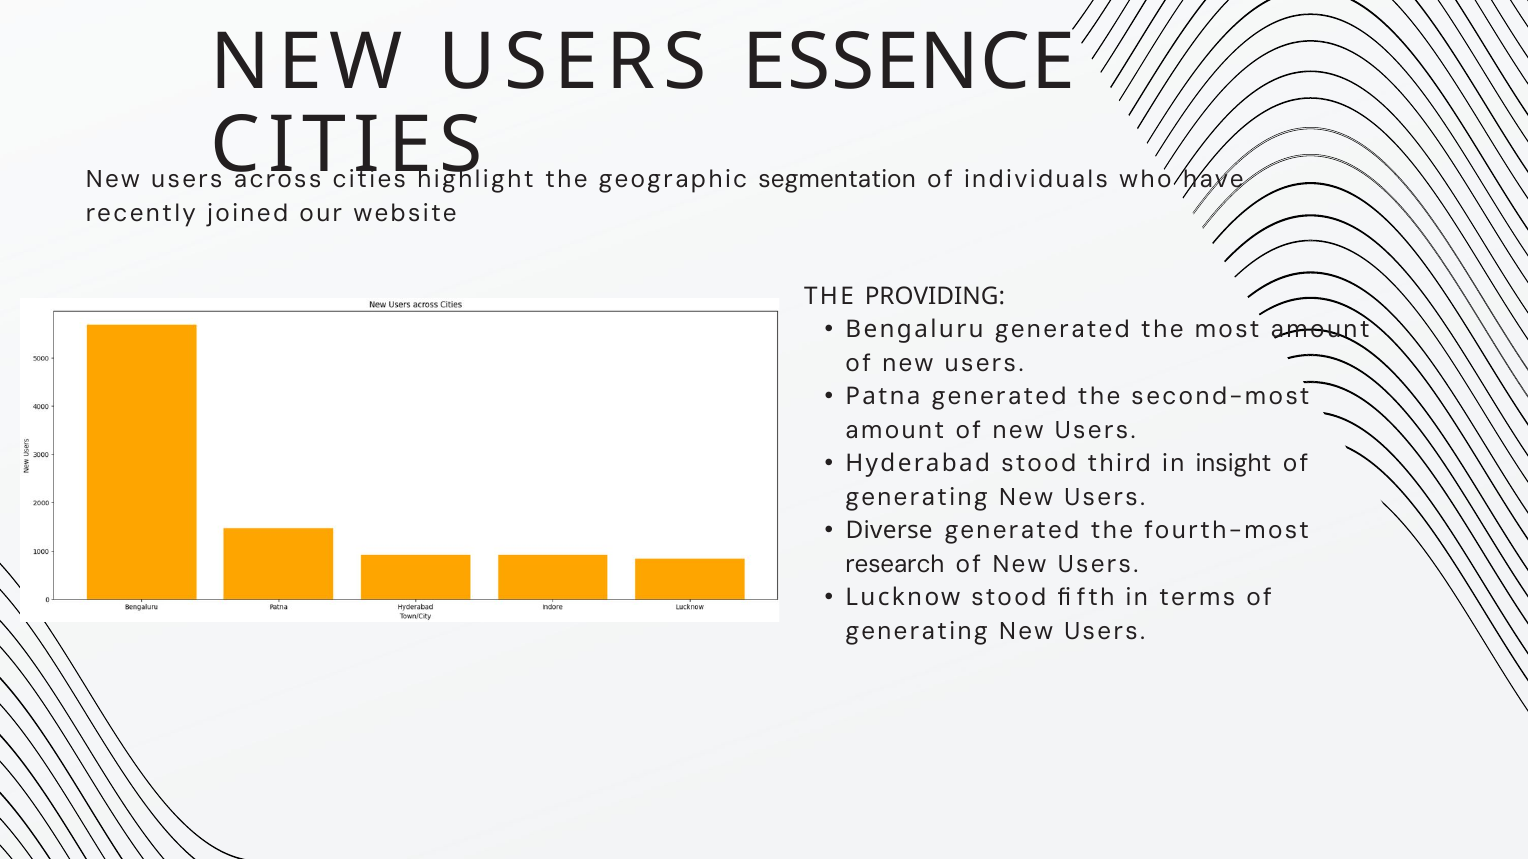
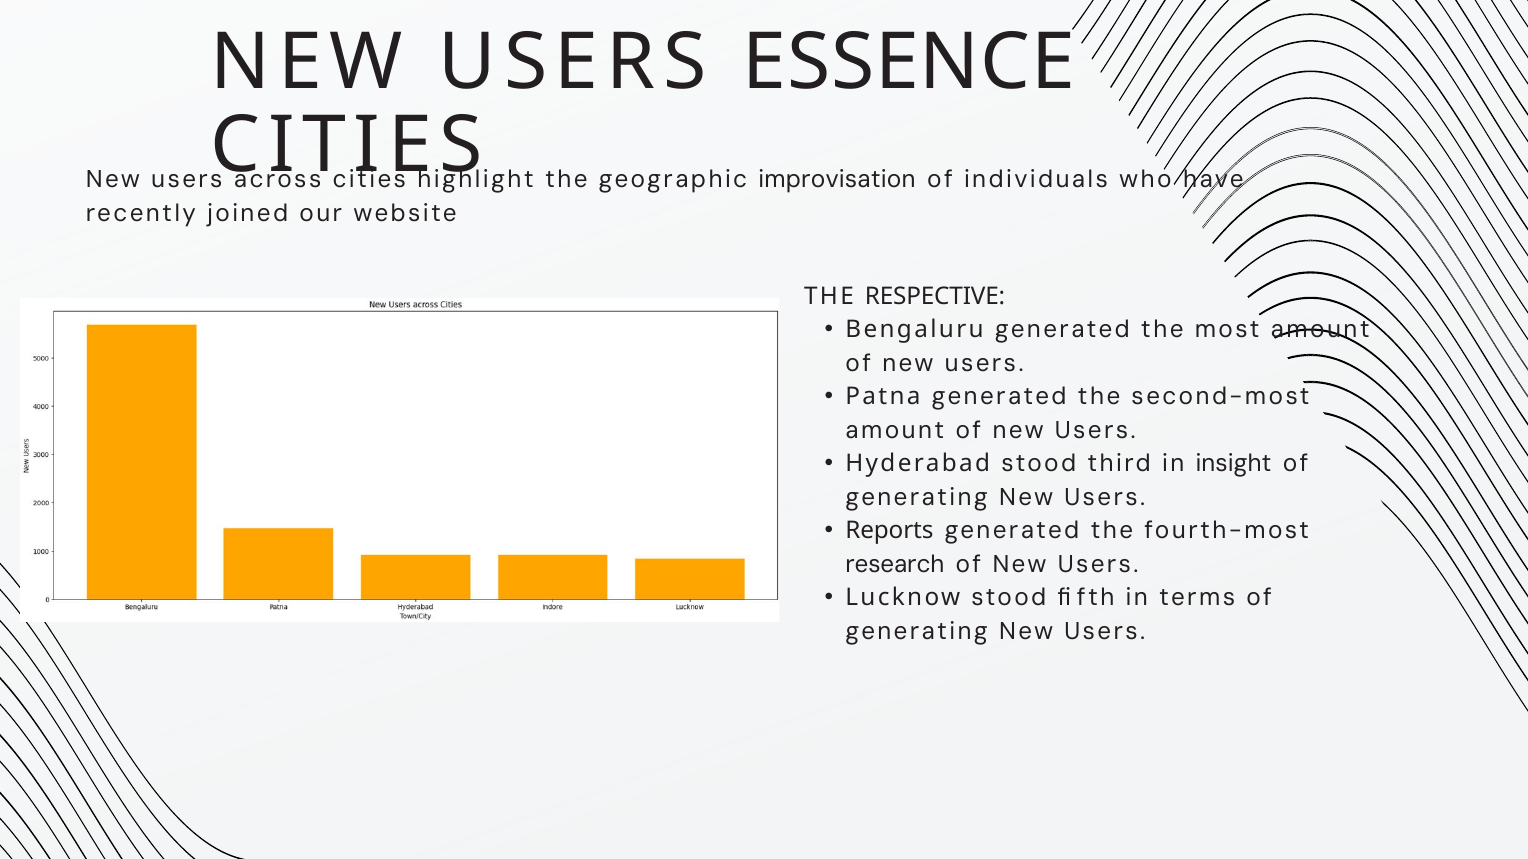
segmentation: segmentation -> improvisation (837, 180)
PROVIDING: PROVIDING -> RESPECTIVE (935, 296)
Diverse: Diverse -> Reports (889, 531)
